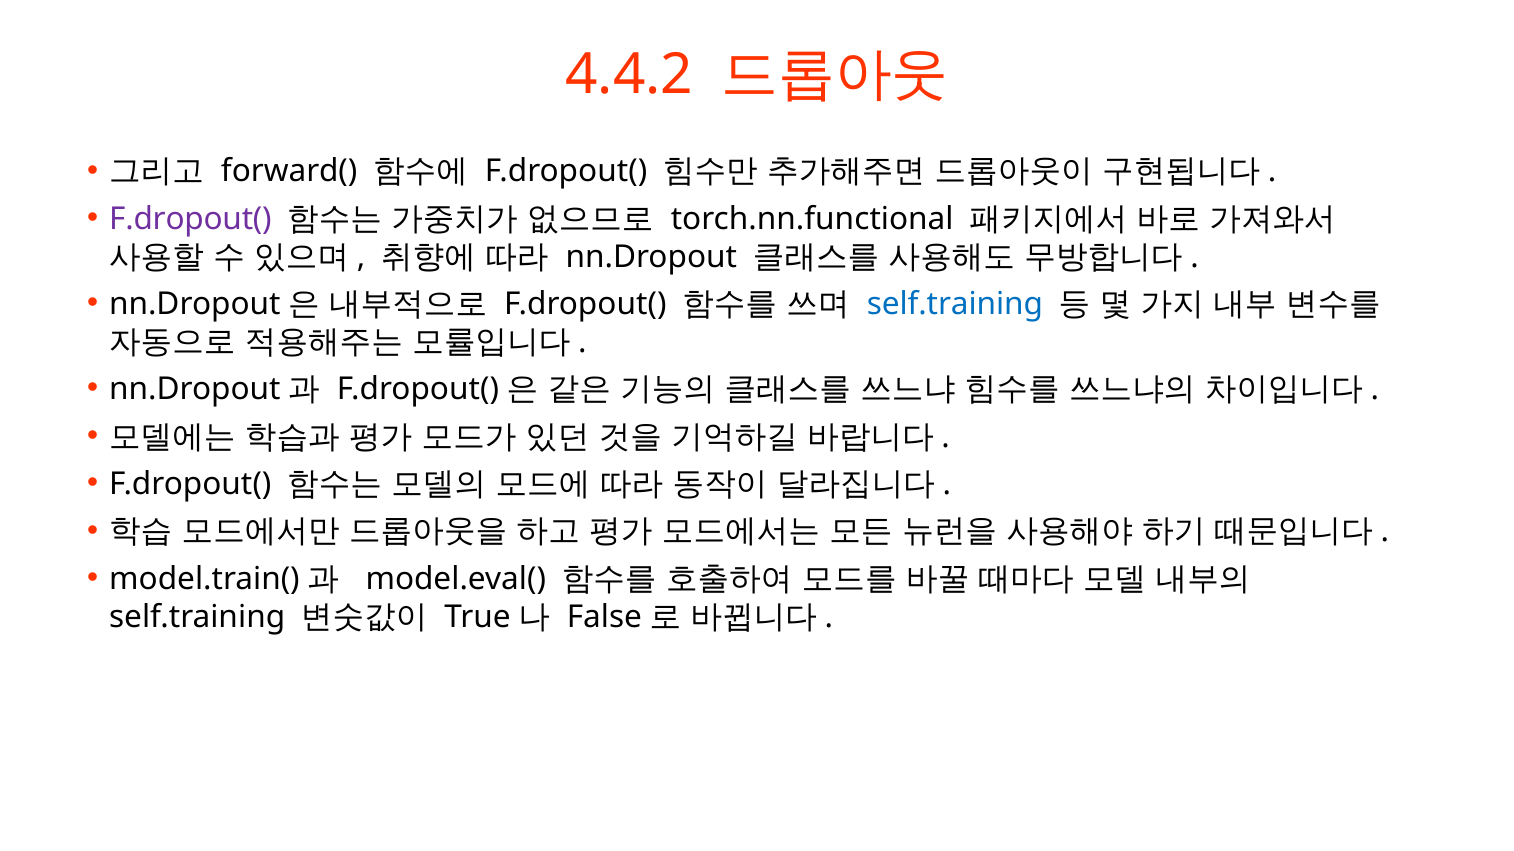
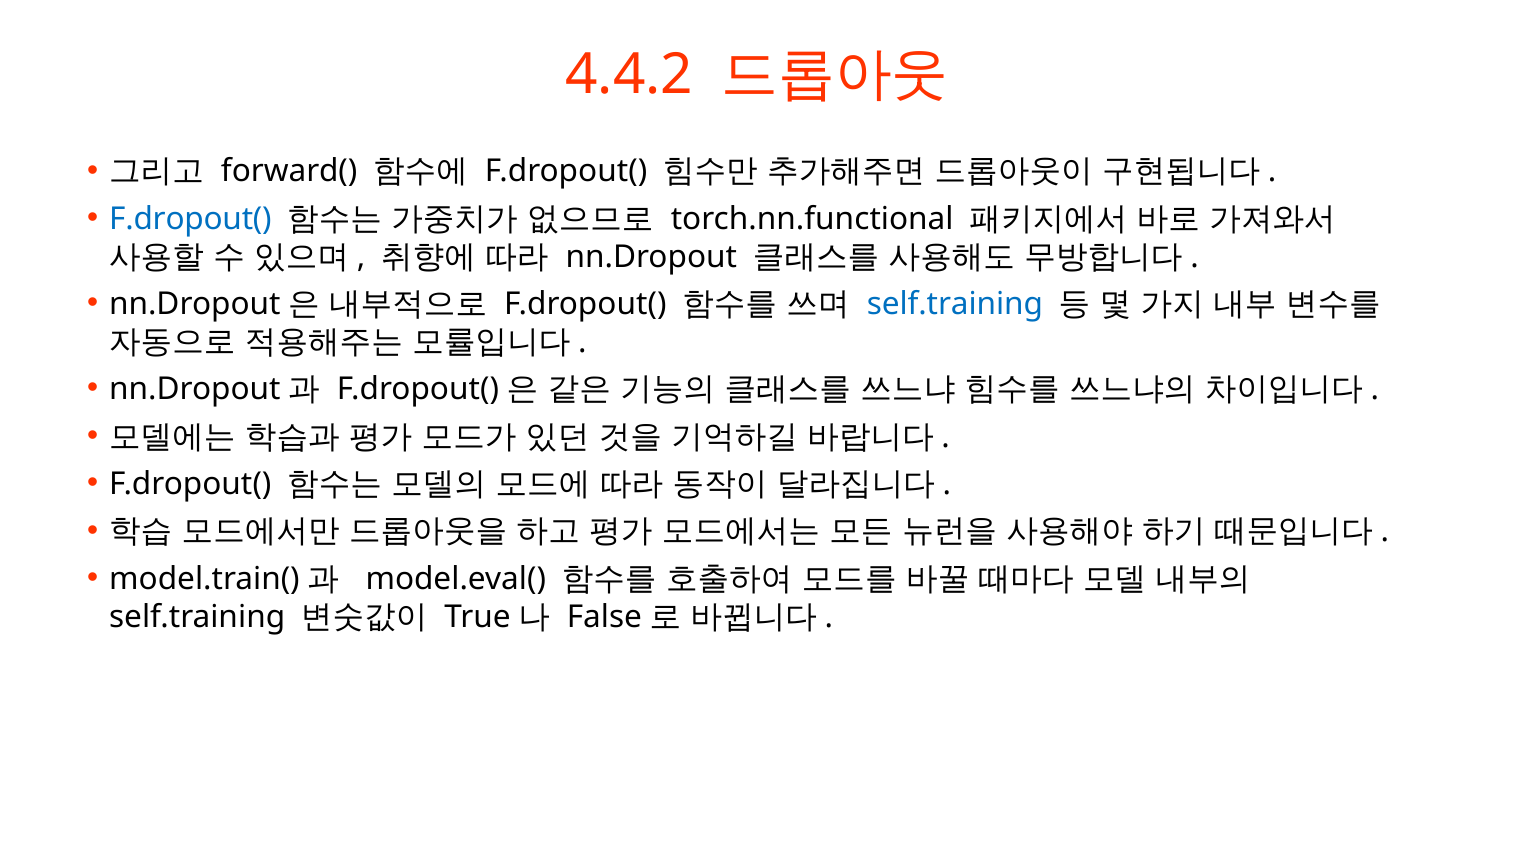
F.dropout( colour: purple -> blue (190, 219)
